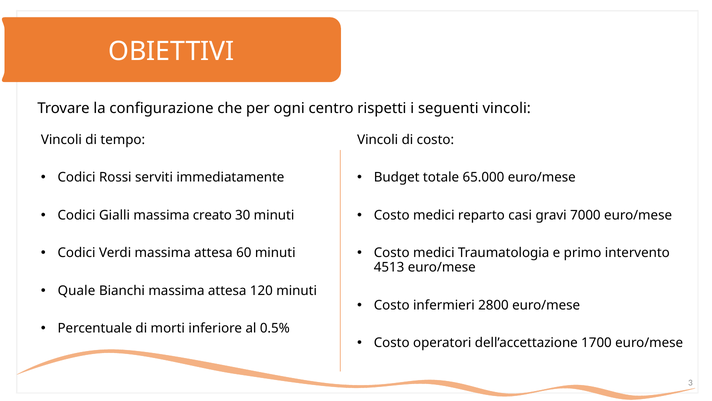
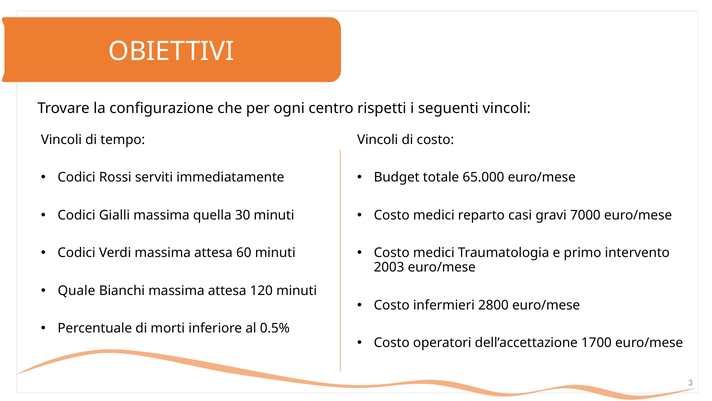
creato: creato -> quella (212, 215)
4513: 4513 -> 2003 (389, 267)
